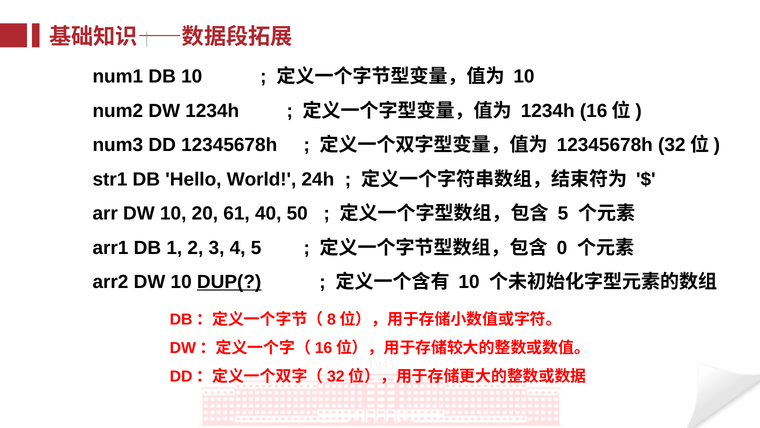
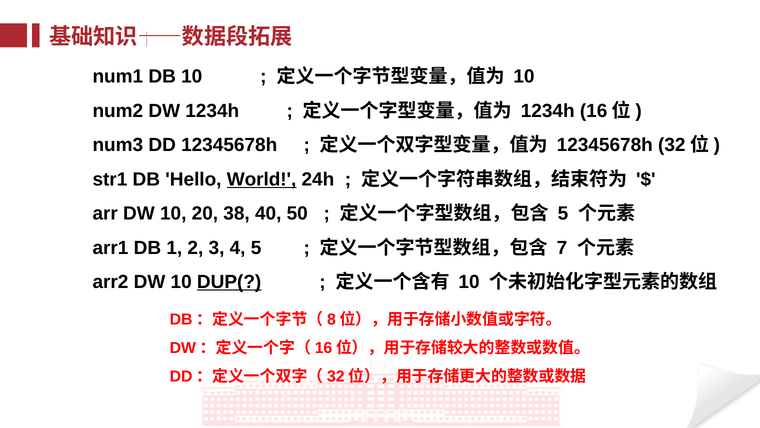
World underline: none -> present (262, 179)
61: 61 -> 38 (237, 213)
0: 0 -> 7 (562, 247)
